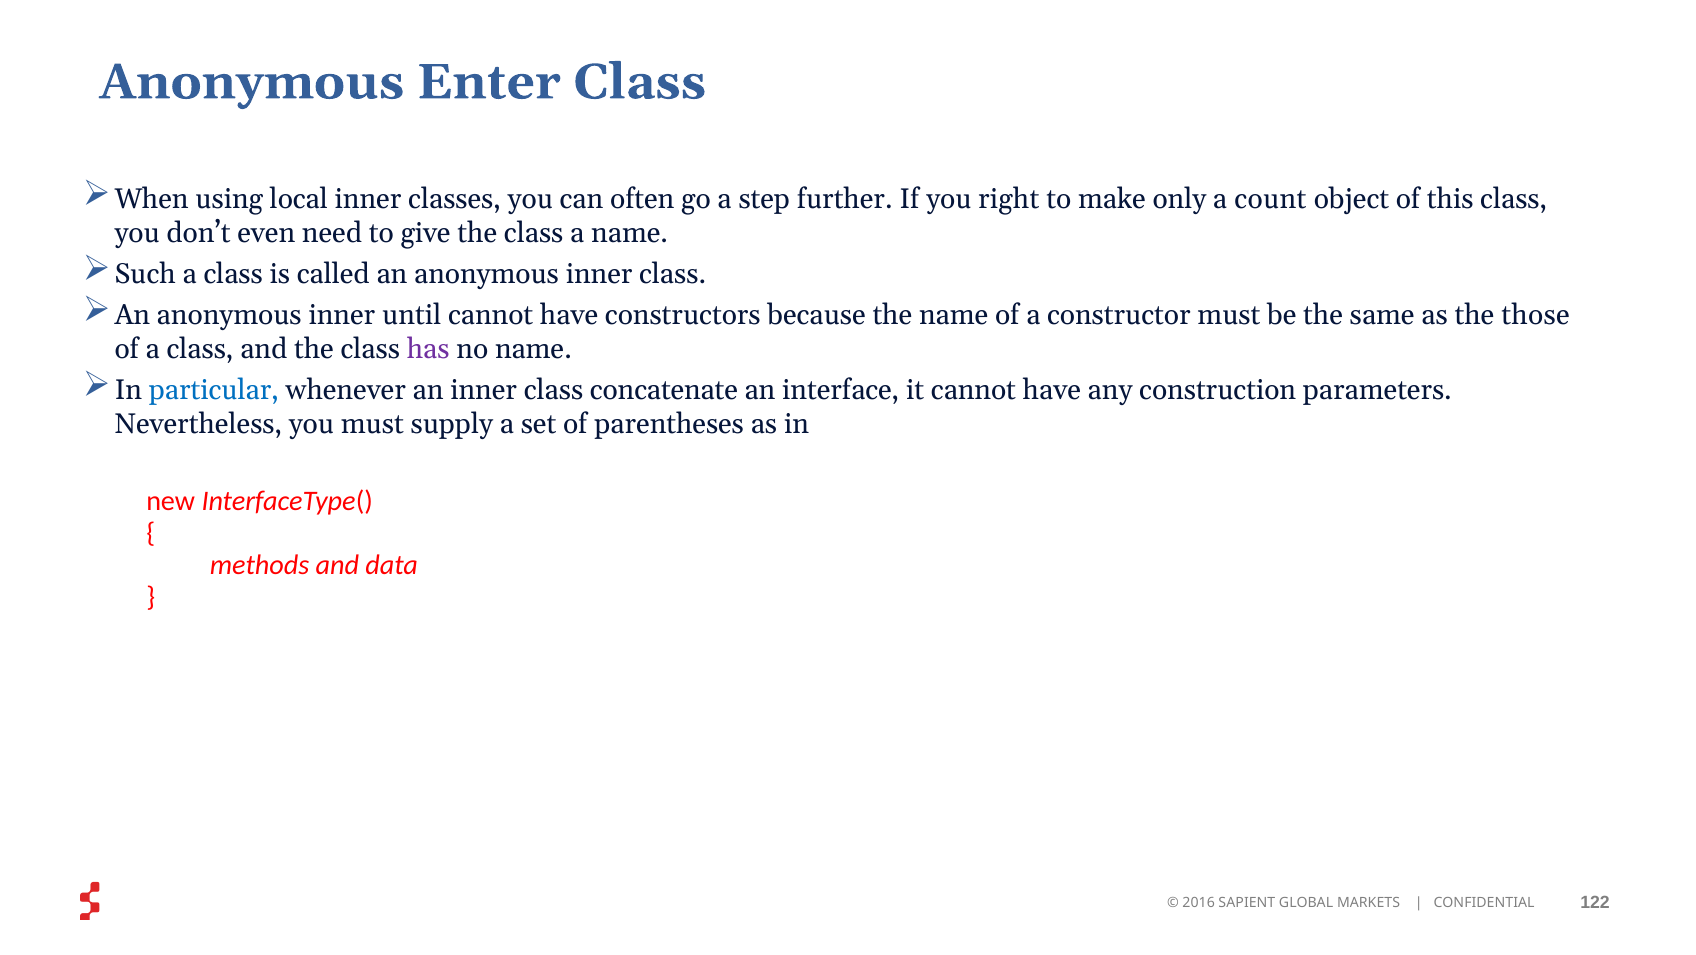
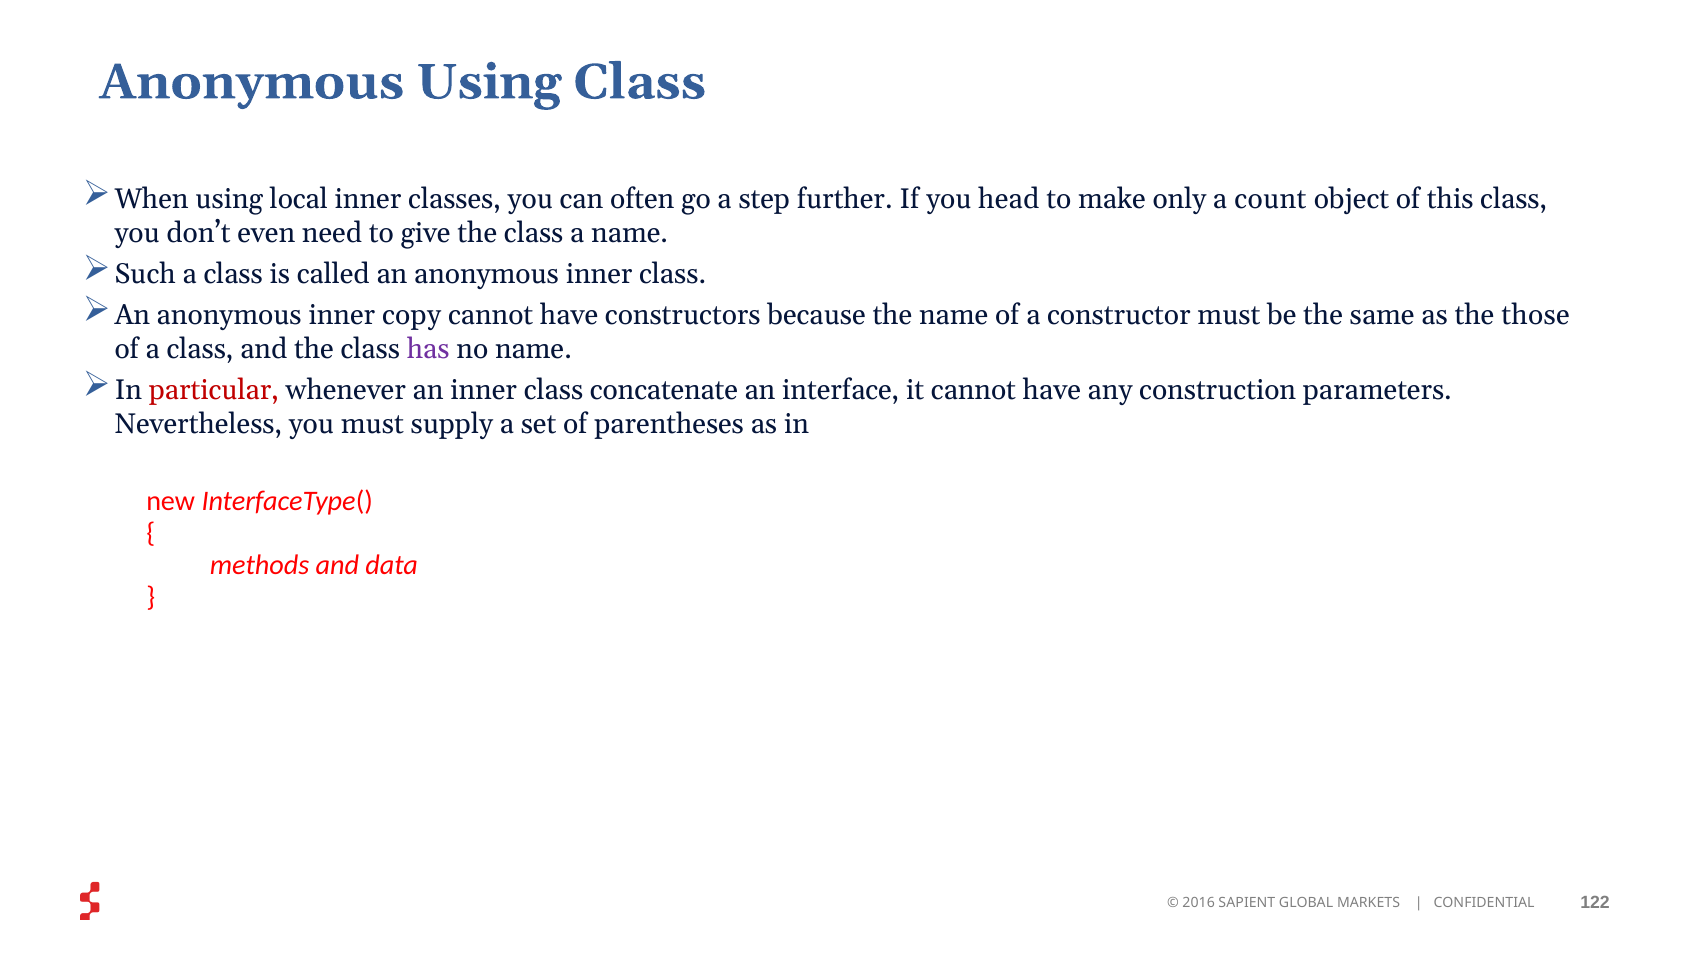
Anonymous Enter: Enter -> Using (489, 82)
right: right -> head (1009, 199)
until: until -> copy (412, 315)
particular colour: blue -> red (214, 390)
